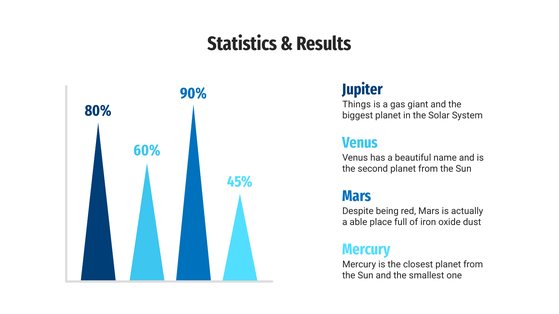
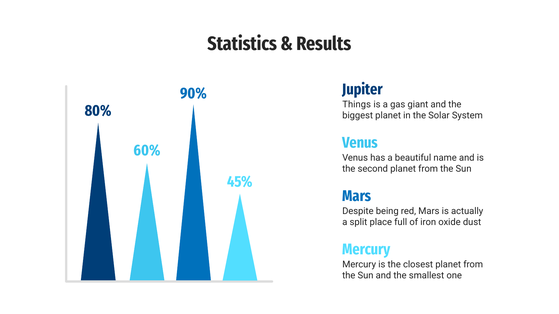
able: able -> split (358, 223)
